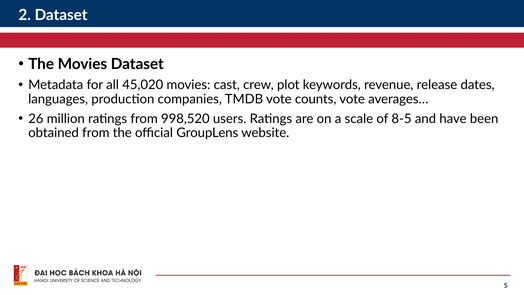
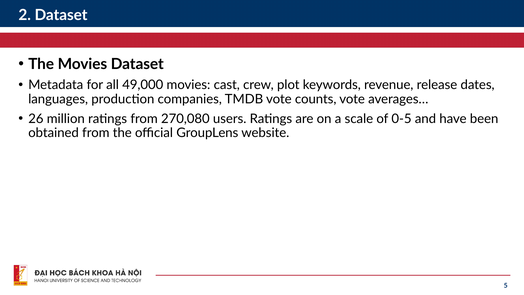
45,020: 45,020 -> 49,000 (143, 85)
998,520: 998,520 -> 270,080 (185, 119)
8-5: 8-5 -> 0-5 (401, 119)
